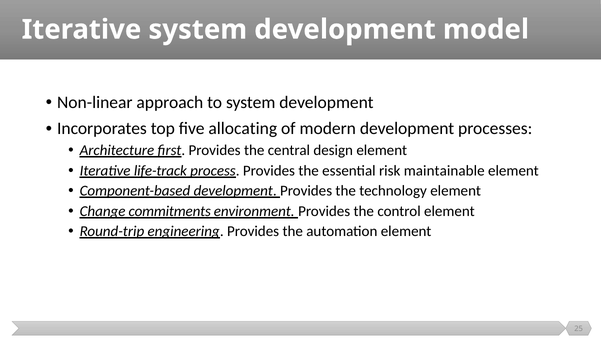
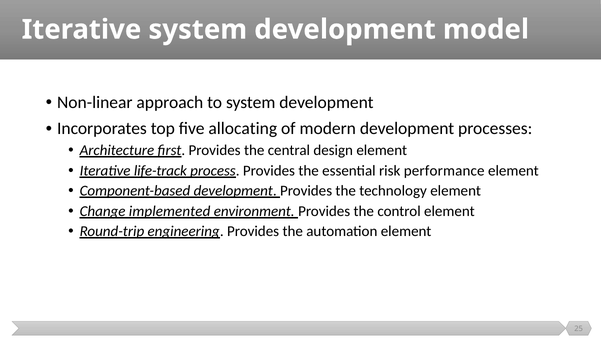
maintainable: maintainable -> performance (444, 171)
commitments: commitments -> implemented (170, 211)
